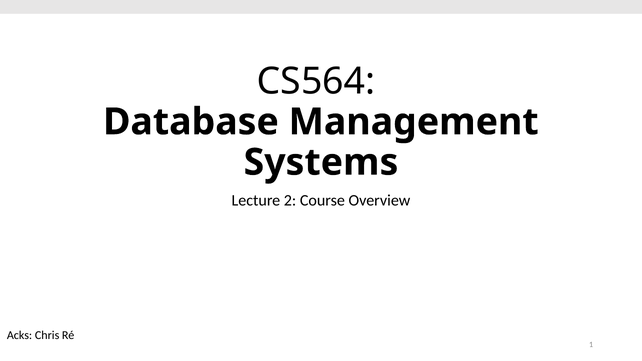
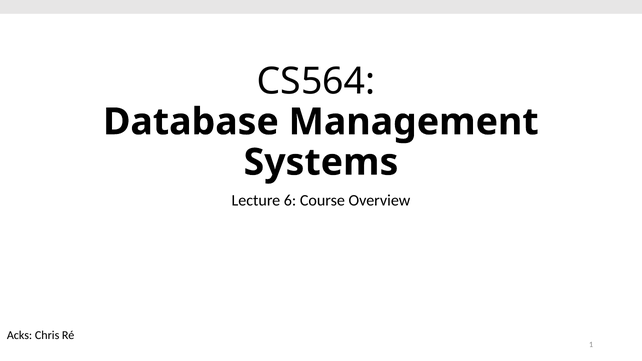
2: 2 -> 6 (290, 201)
